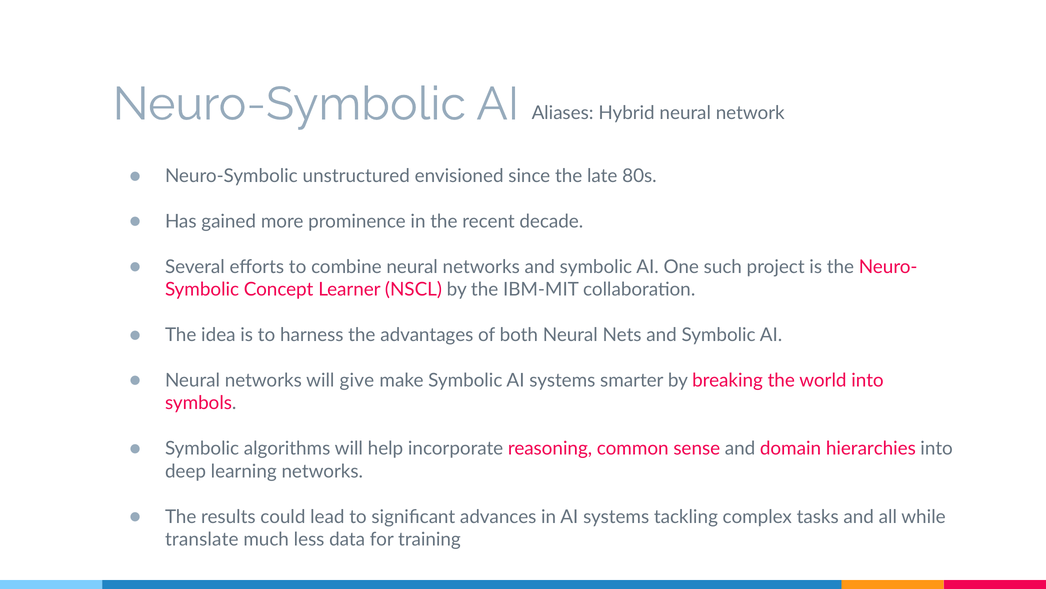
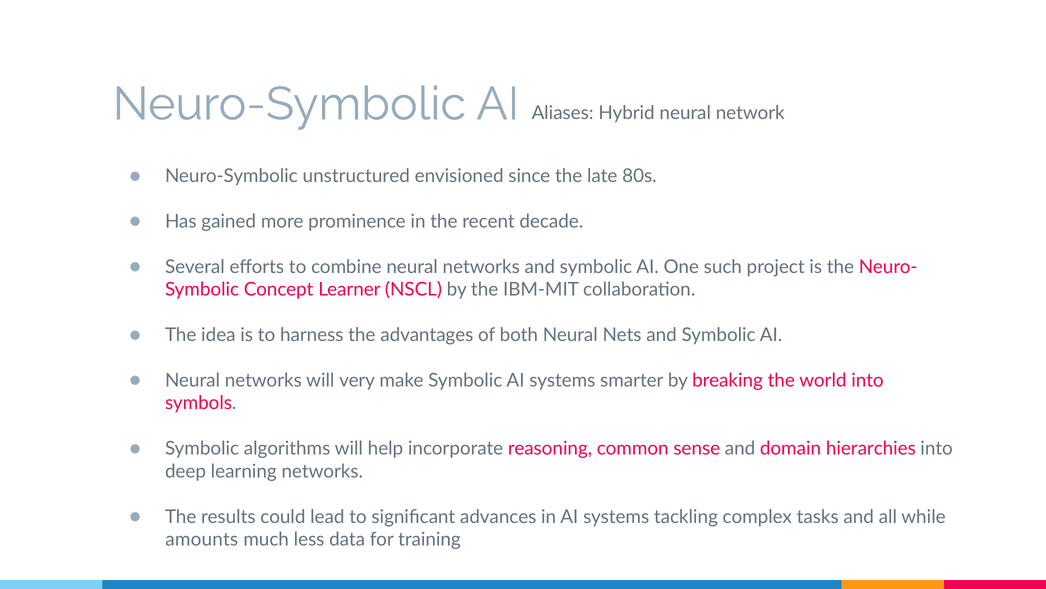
give: give -> very (357, 380)
translate: translate -> amounts (202, 539)
